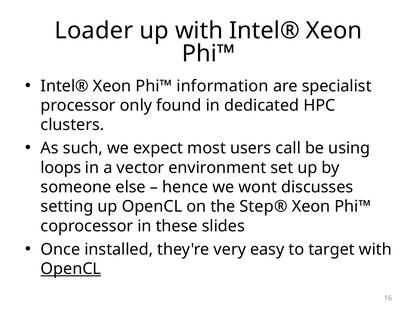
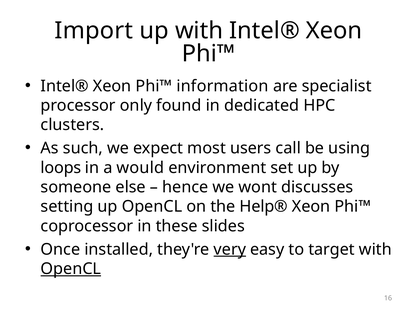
Loader: Loader -> Import (94, 31)
vector: vector -> would (140, 168)
Step®: Step® -> Help® (264, 206)
very underline: none -> present (230, 249)
